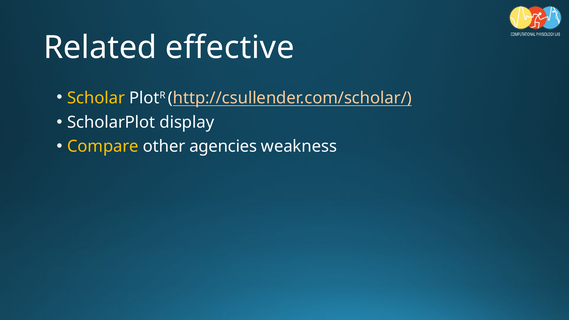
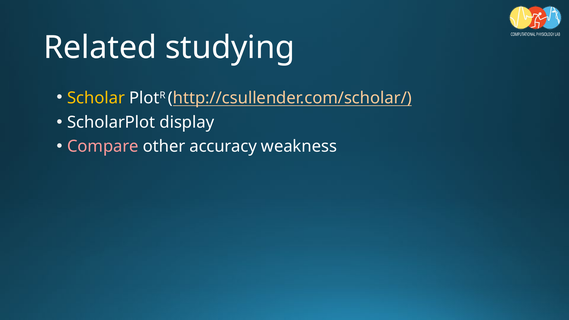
effective: effective -> studying (230, 48)
Compare colour: yellow -> pink (103, 146)
agencies: agencies -> accuracy (223, 146)
